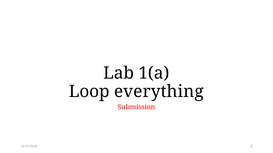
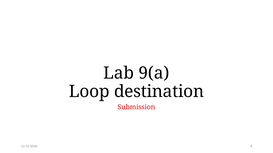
1(a: 1(a -> 9(a (154, 73)
everything: everything -> destination (159, 92)
